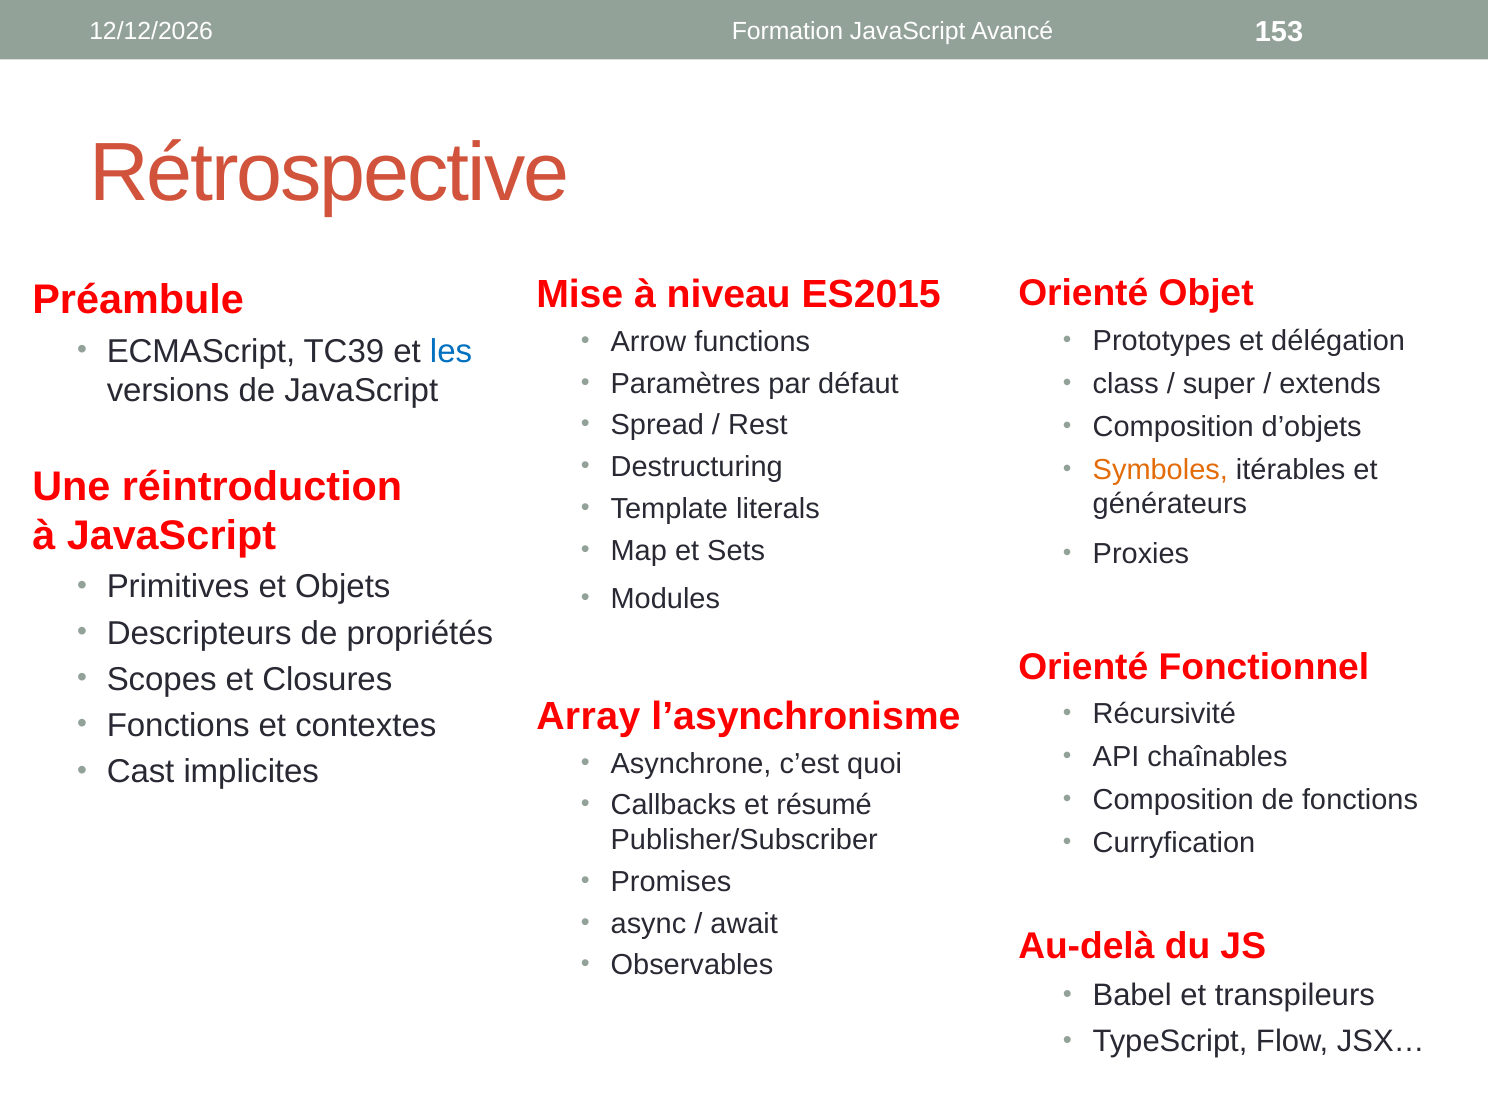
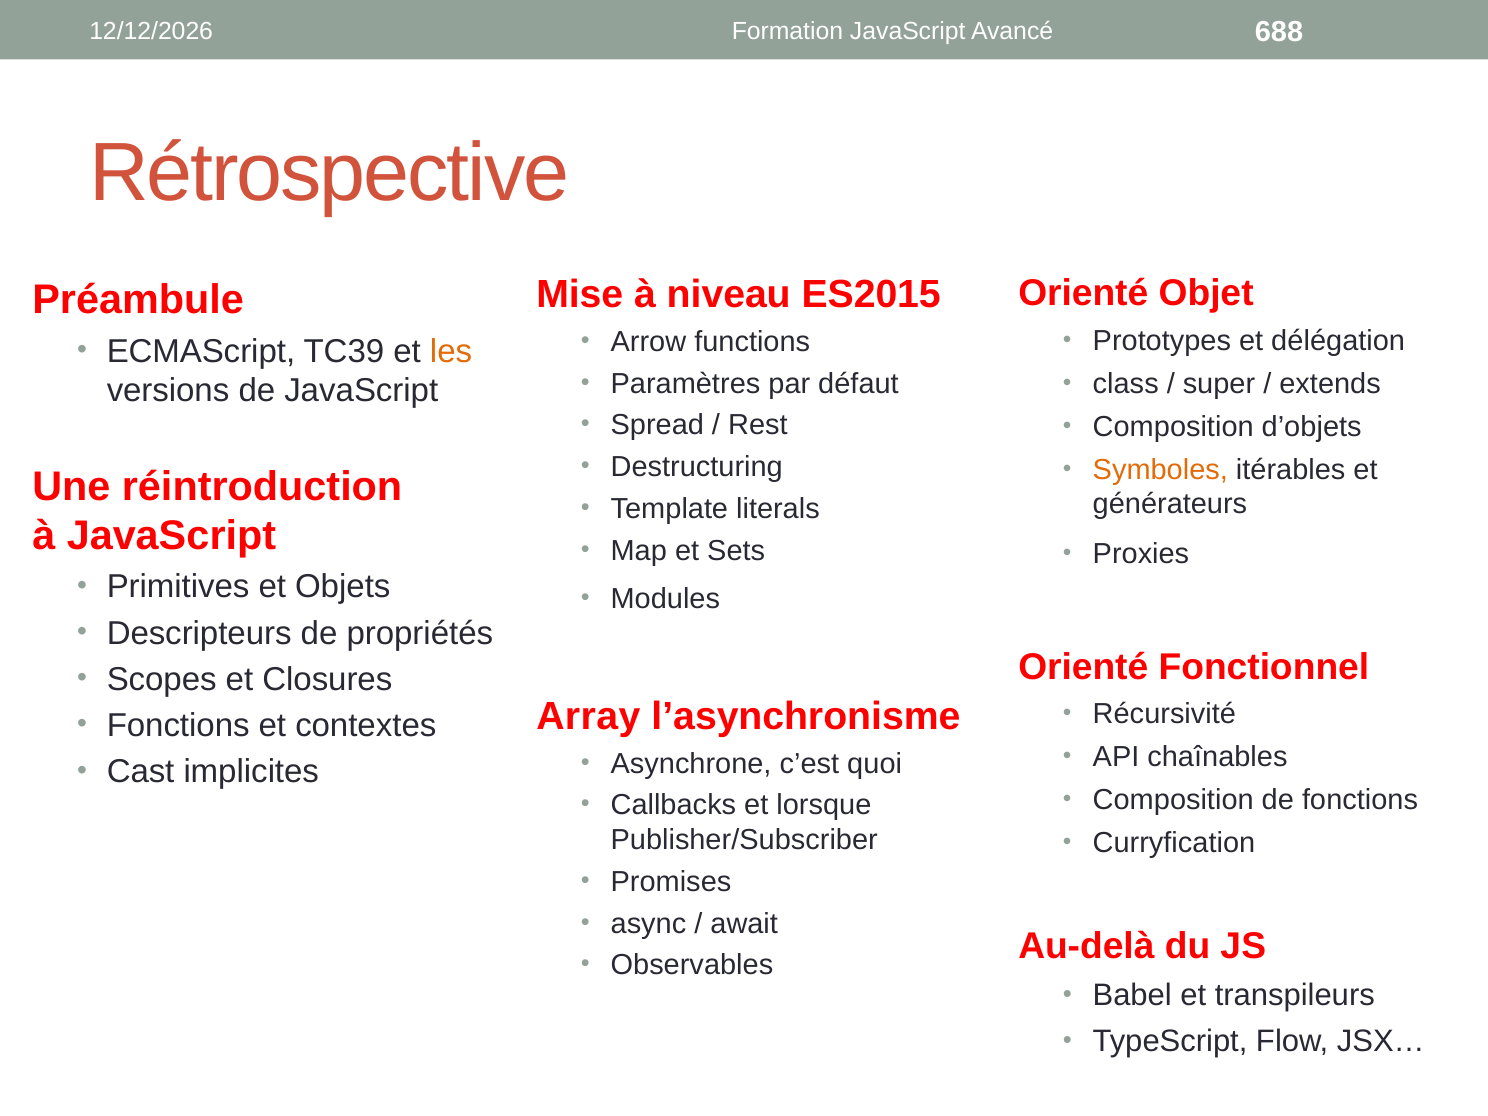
153: 153 -> 688 (1279, 32)
les colour: blue -> orange (451, 351)
résumé: résumé -> lorsque (824, 805)
